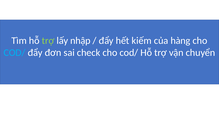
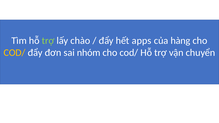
nhập: nhập -> chào (80, 41)
kiếm: kiếm -> apps (142, 41)
COD/ colour: light blue -> yellow (15, 53)
check: check -> nhóm (89, 53)
